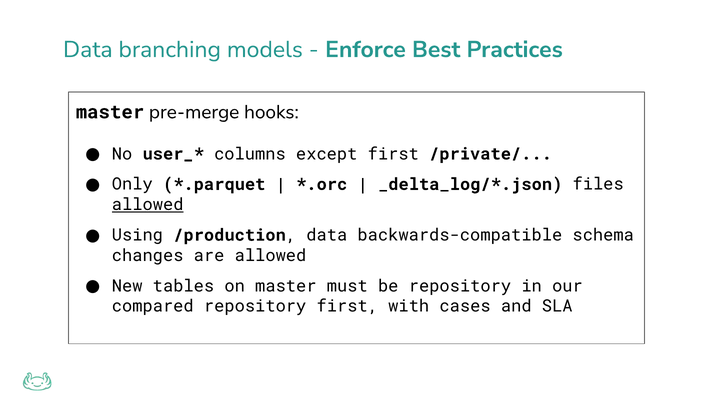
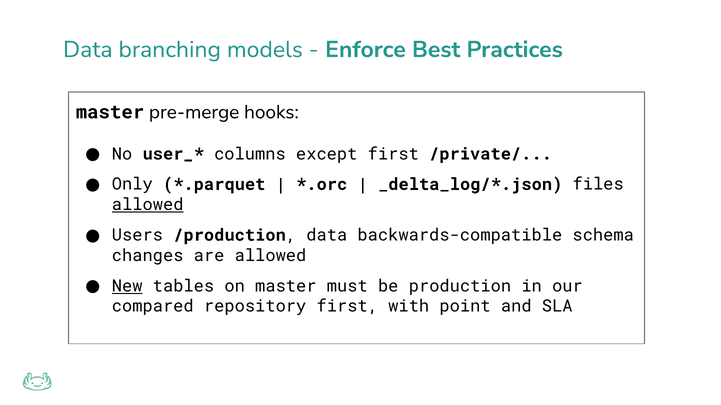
Using: Using -> Users (137, 235)
New underline: none -> present (127, 286)
be repository: repository -> production (460, 286)
cases: cases -> point (465, 307)
